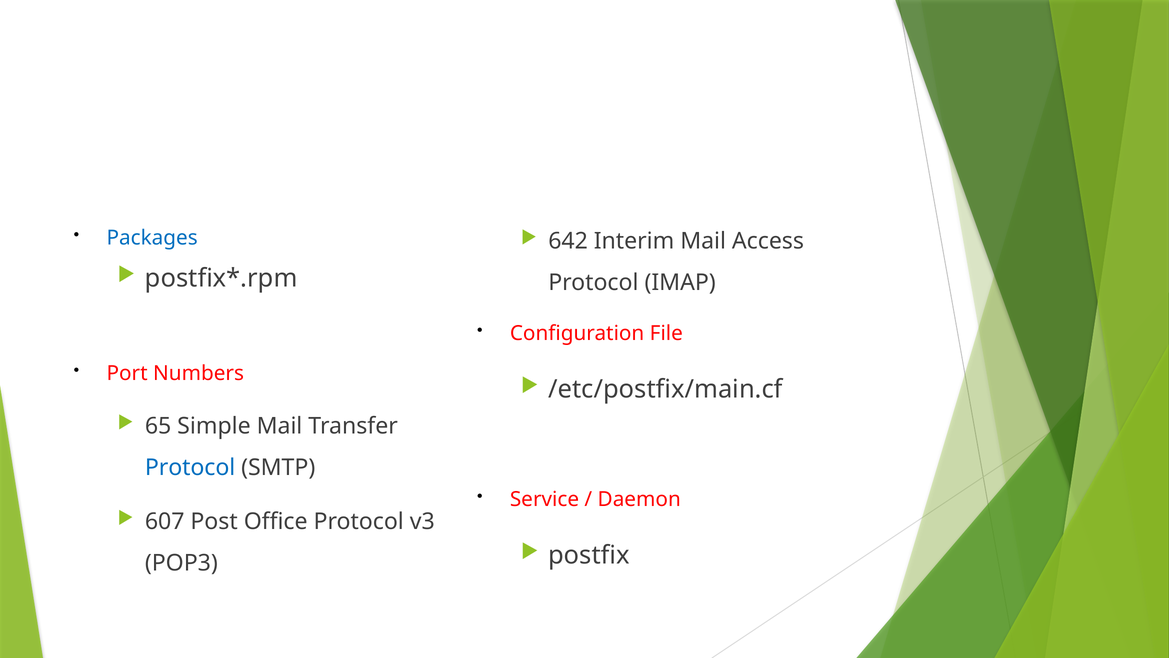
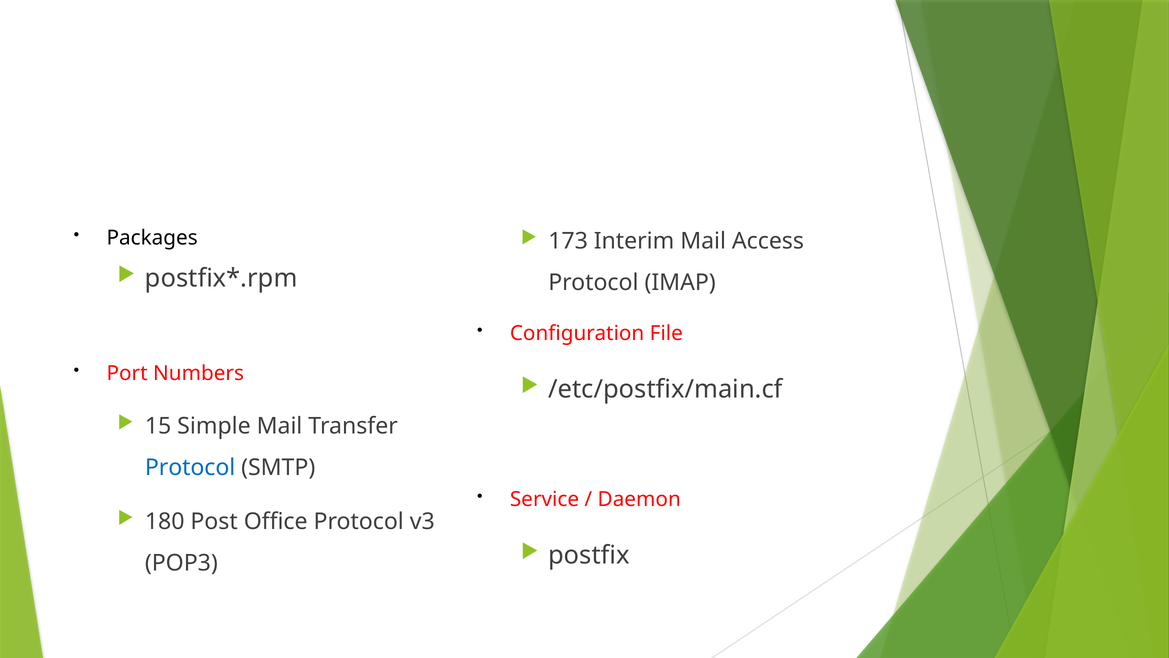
Packages colour: blue -> black (152, 238)
642: 642 -> 173 (568, 241)
65: 65 -> 15 (158, 426)
607: 607 -> 180 (165, 521)
